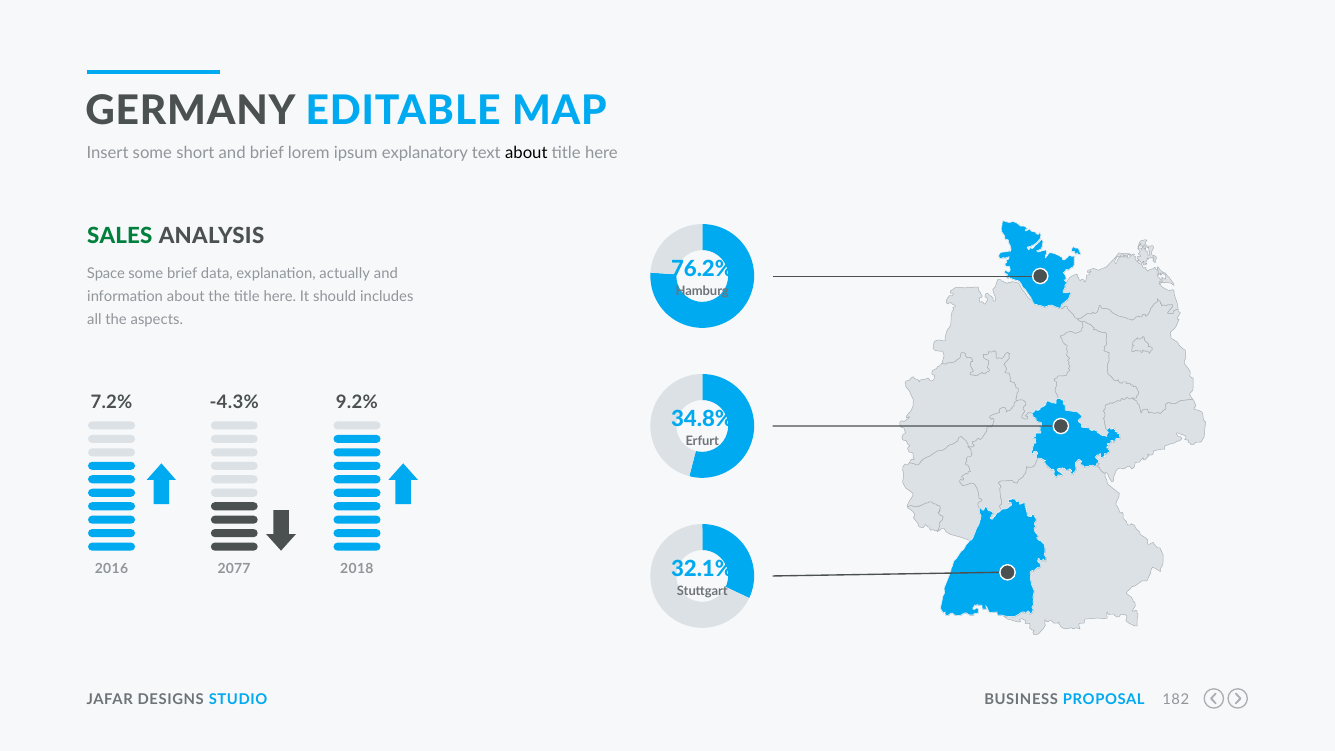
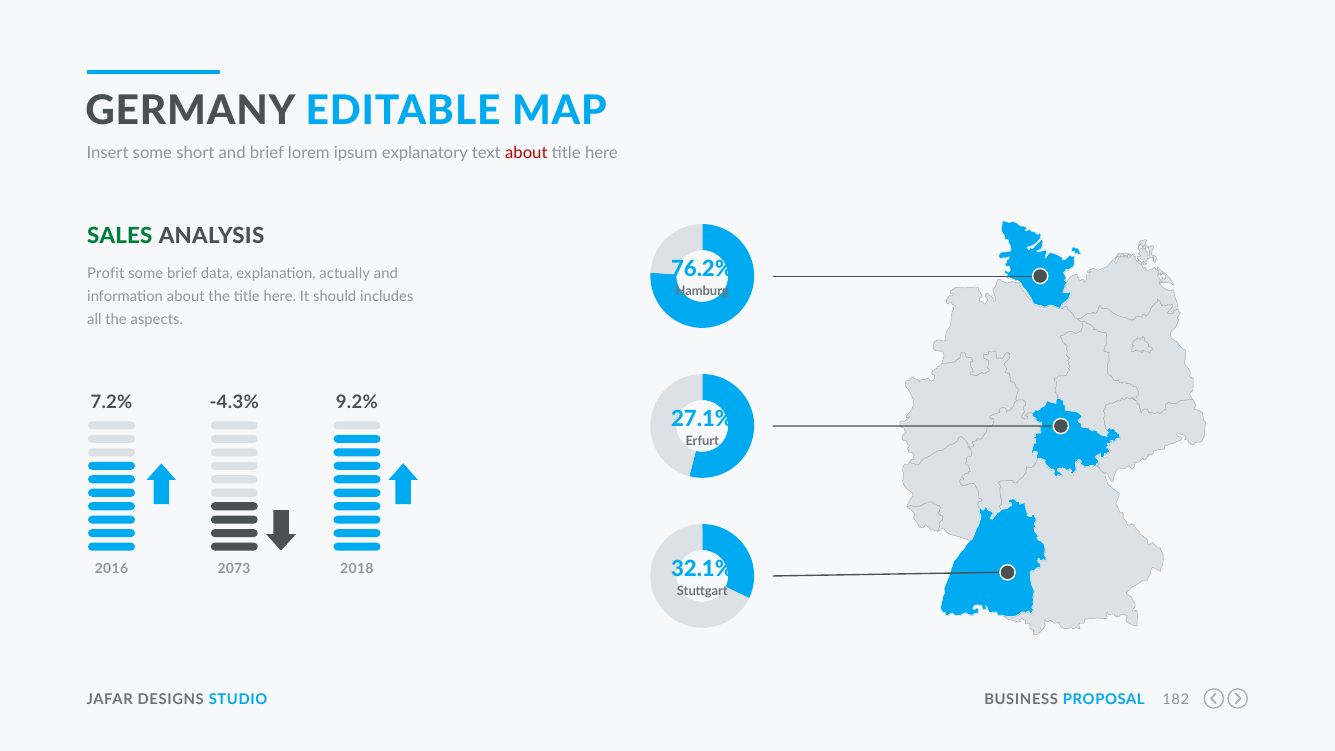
about colour: black -> red (526, 153)
Space: Space -> Profit (106, 273)
34.8%: 34.8% -> 27.1% (702, 419)
2077: 2077 -> 2073 (234, 569)
